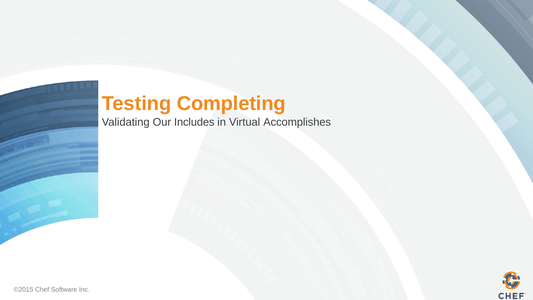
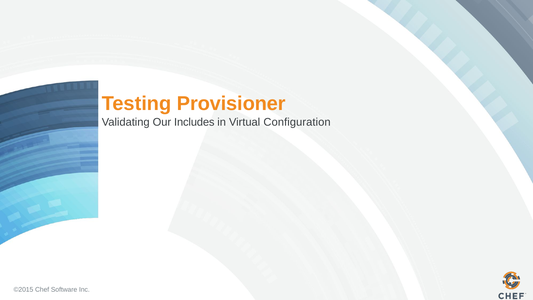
Completing: Completing -> Provisioner (231, 104)
Accomplishes: Accomplishes -> Configuration (297, 122)
